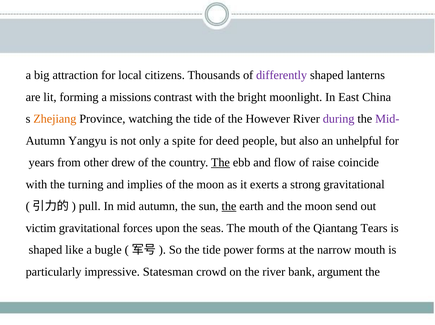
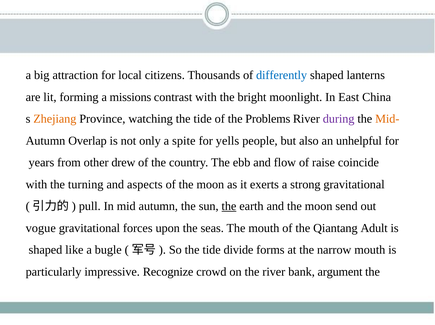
differently colour: purple -> blue (282, 75)
However: However -> Problems (268, 119)
Mid- colour: purple -> orange (387, 119)
Yangyu: Yangyu -> Overlap (88, 141)
deed: deed -> yells (228, 141)
The underline: present -> none (220, 163)
implies: implies -> aspects (145, 185)
victim: victim -> vogue (41, 228)
Tears: Tears -> Adult (374, 228)
power: power -> divide (239, 250)
Statesman: Statesman -> Recognize (168, 272)
